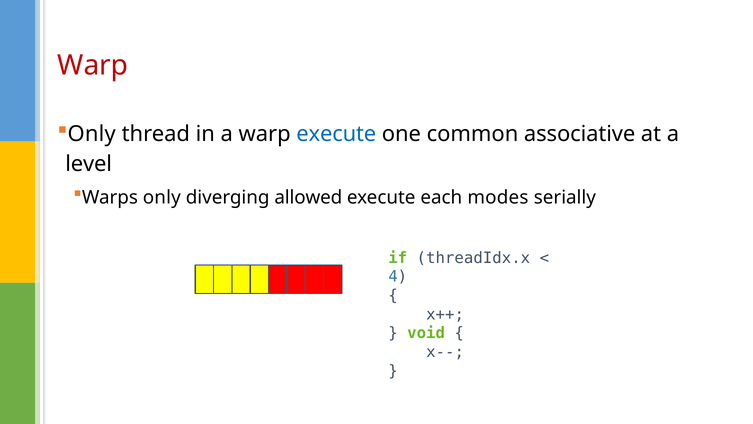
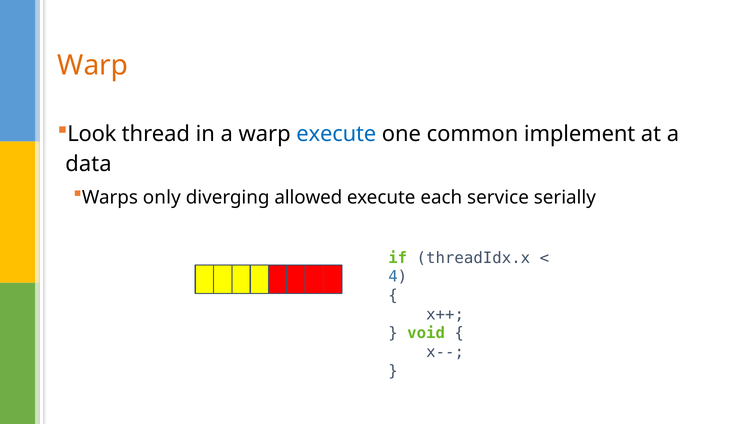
Warp colour: red -> orange (93, 65)
Only: Only -> Look (92, 134)
associative: associative -> implement (580, 134)
level: level -> data (89, 164)
modes: modes -> service (498, 197)
